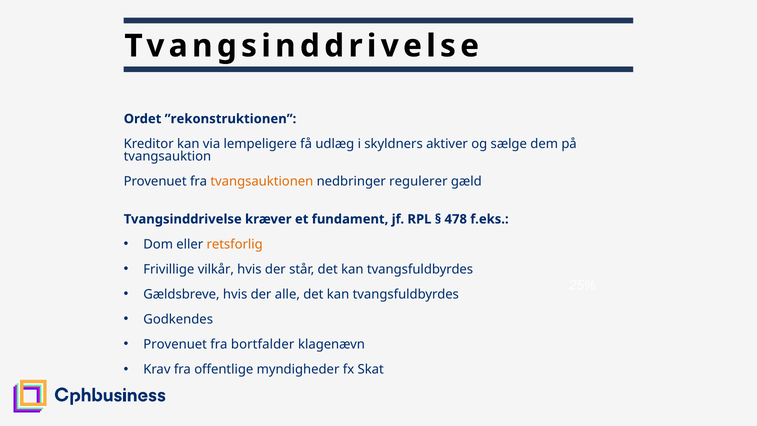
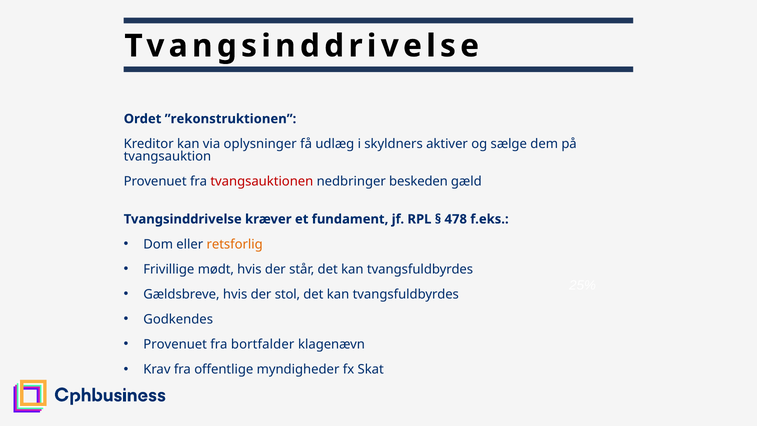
lempeligere: lempeligere -> oplysninger (260, 144)
tvangsauktionen colour: orange -> red (262, 181)
regulerer: regulerer -> beskeden (418, 181)
vilkår: vilkår -> mødt (216, 269)
alle: alle -> stol (287, 294)
